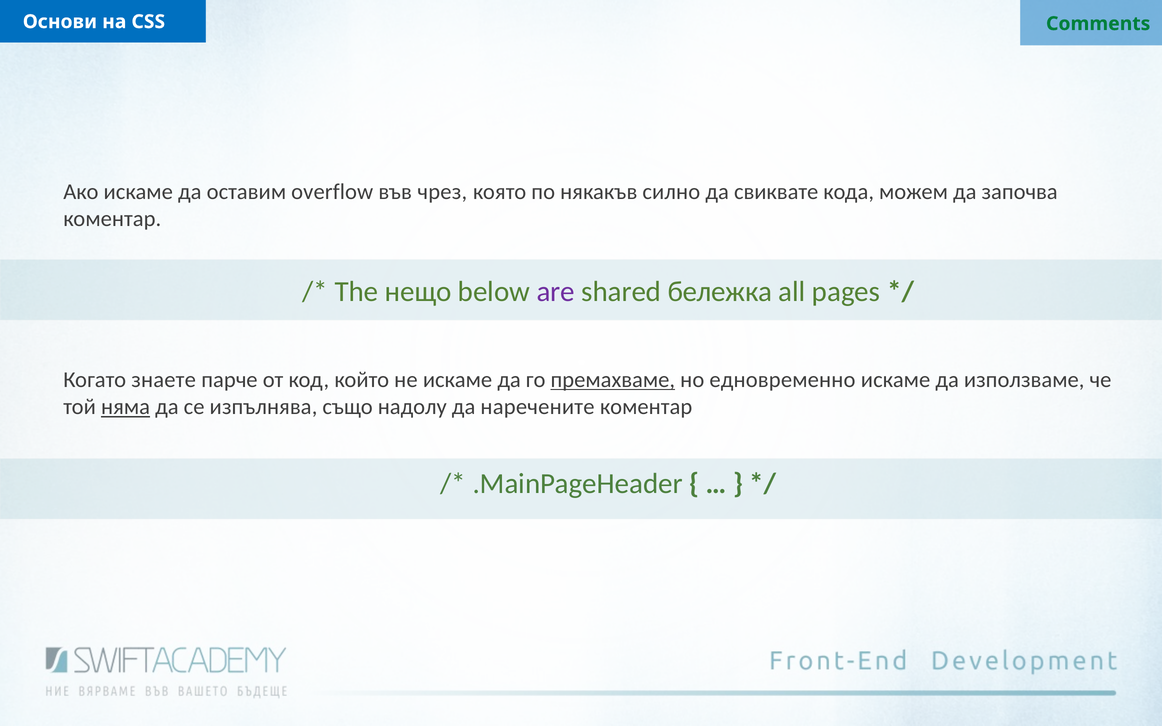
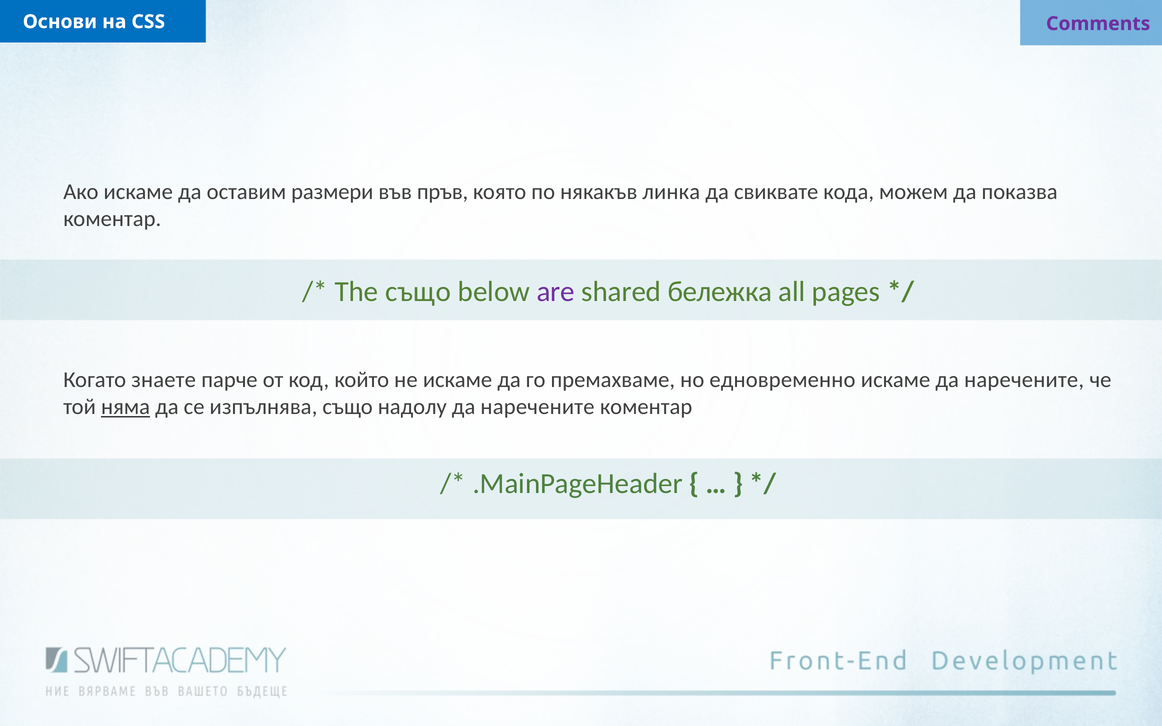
Comments colour: green -> purple (1098, 24)
overflow: overflow -> размери (332, 192)
чрез: чрез -> пръв (443, 192)
силно: силно -> линка (671, 192)
започва: започва -> показва (1020, 192)
The нещо: нещо -> също (418, 292)
премахваме underline: present -> none (613, 380)
искаме да използваме: използваме -> наречените (1024, 380)
